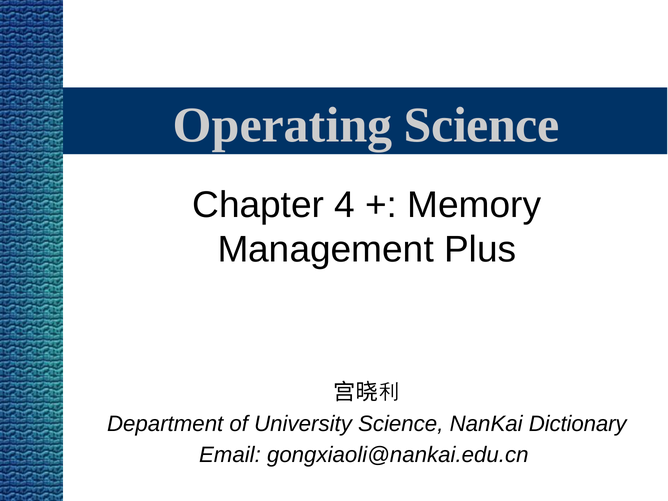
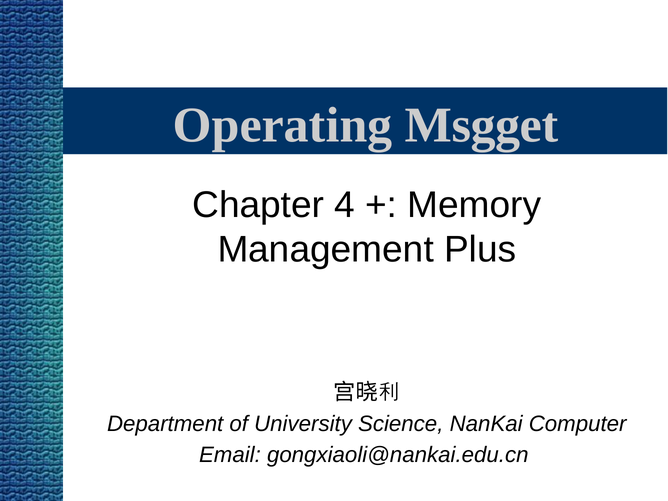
Operating Science: Science -> Msgget (482, 125)
Dictionary: Dictionary -> Computer (578, 424)
